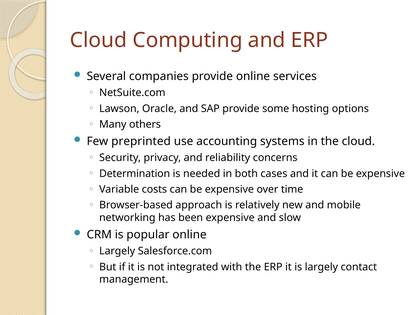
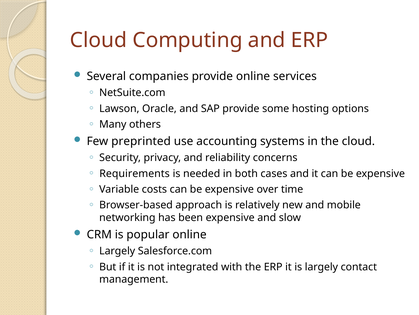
Determination: Determination -> Requirements (135, 173)
